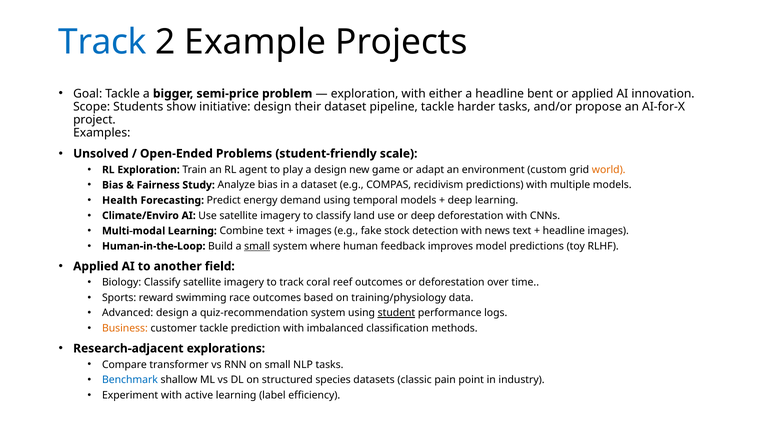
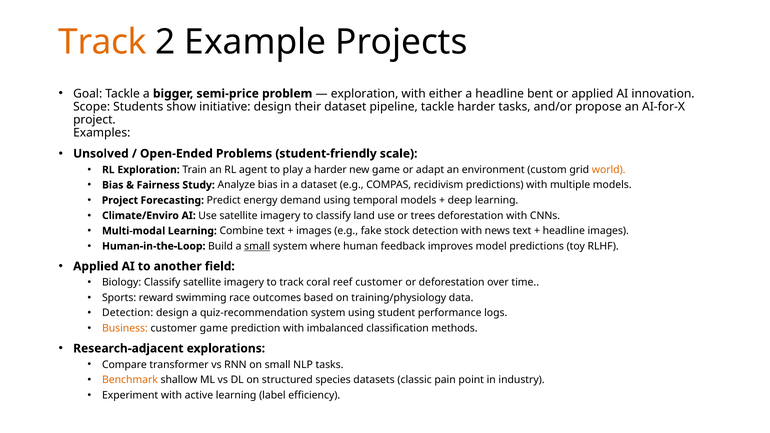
Track colour: blue -> orange (102, 42)
a design: design -> harder (330, 170)
Health: Health -> Project (120, 200)
or deep: deep -> trees (423, 216)
reef outcomes: outcomes -> customer (379, 283)
Advanced: Advanced -> Detection (128, 313)
student underline: present -> none (396, 313)
customer tackle: tackle -> game (214, 328)
Benchmark colour: blue -> orange (130, 380)
